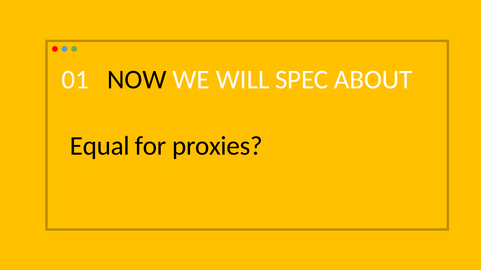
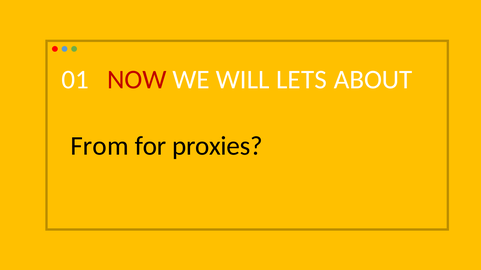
NOW colour: black -> red (137, 80)
SPEC: SPEC -> LETS (301, 80)
Equal: Equal -> From (100, 146)
